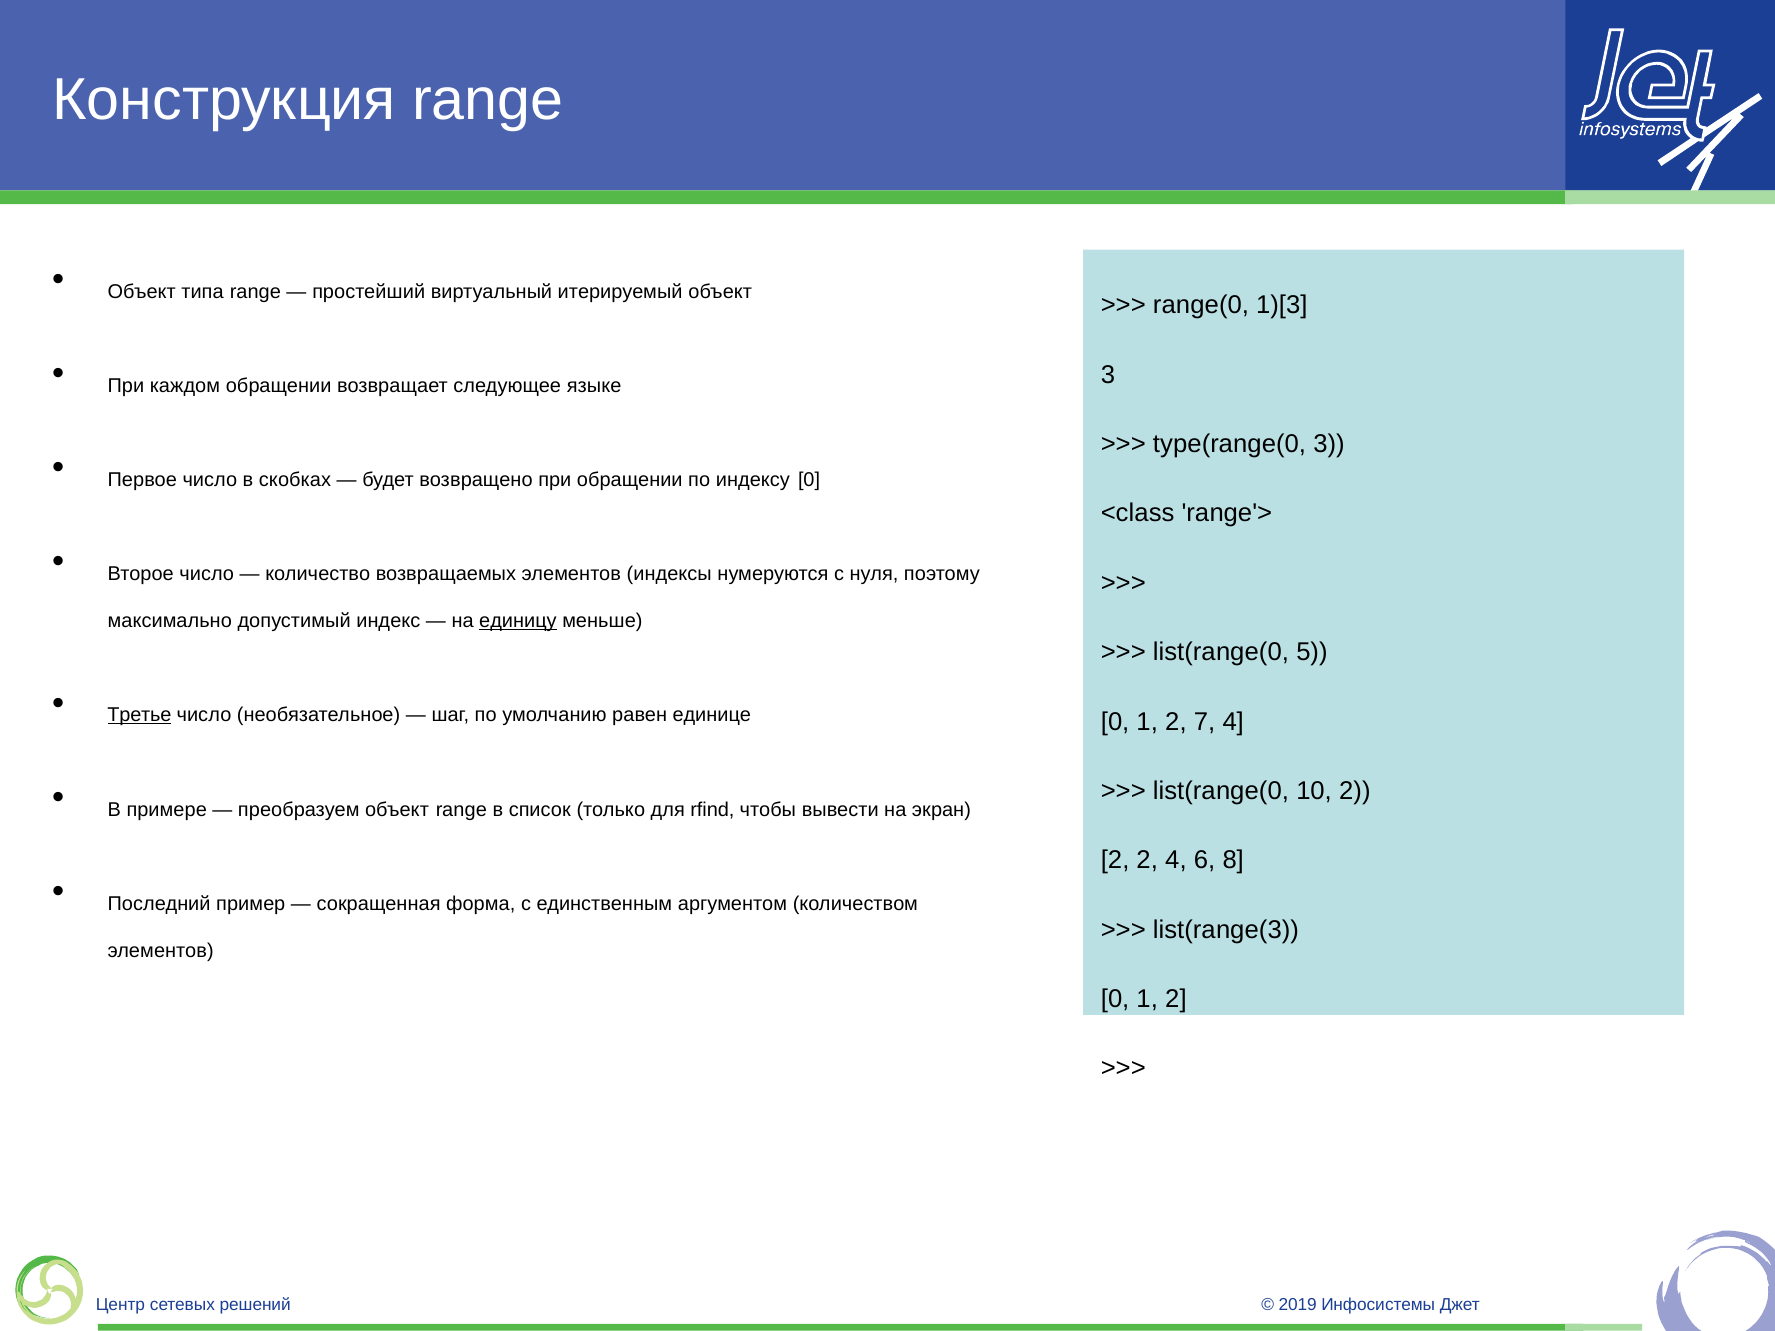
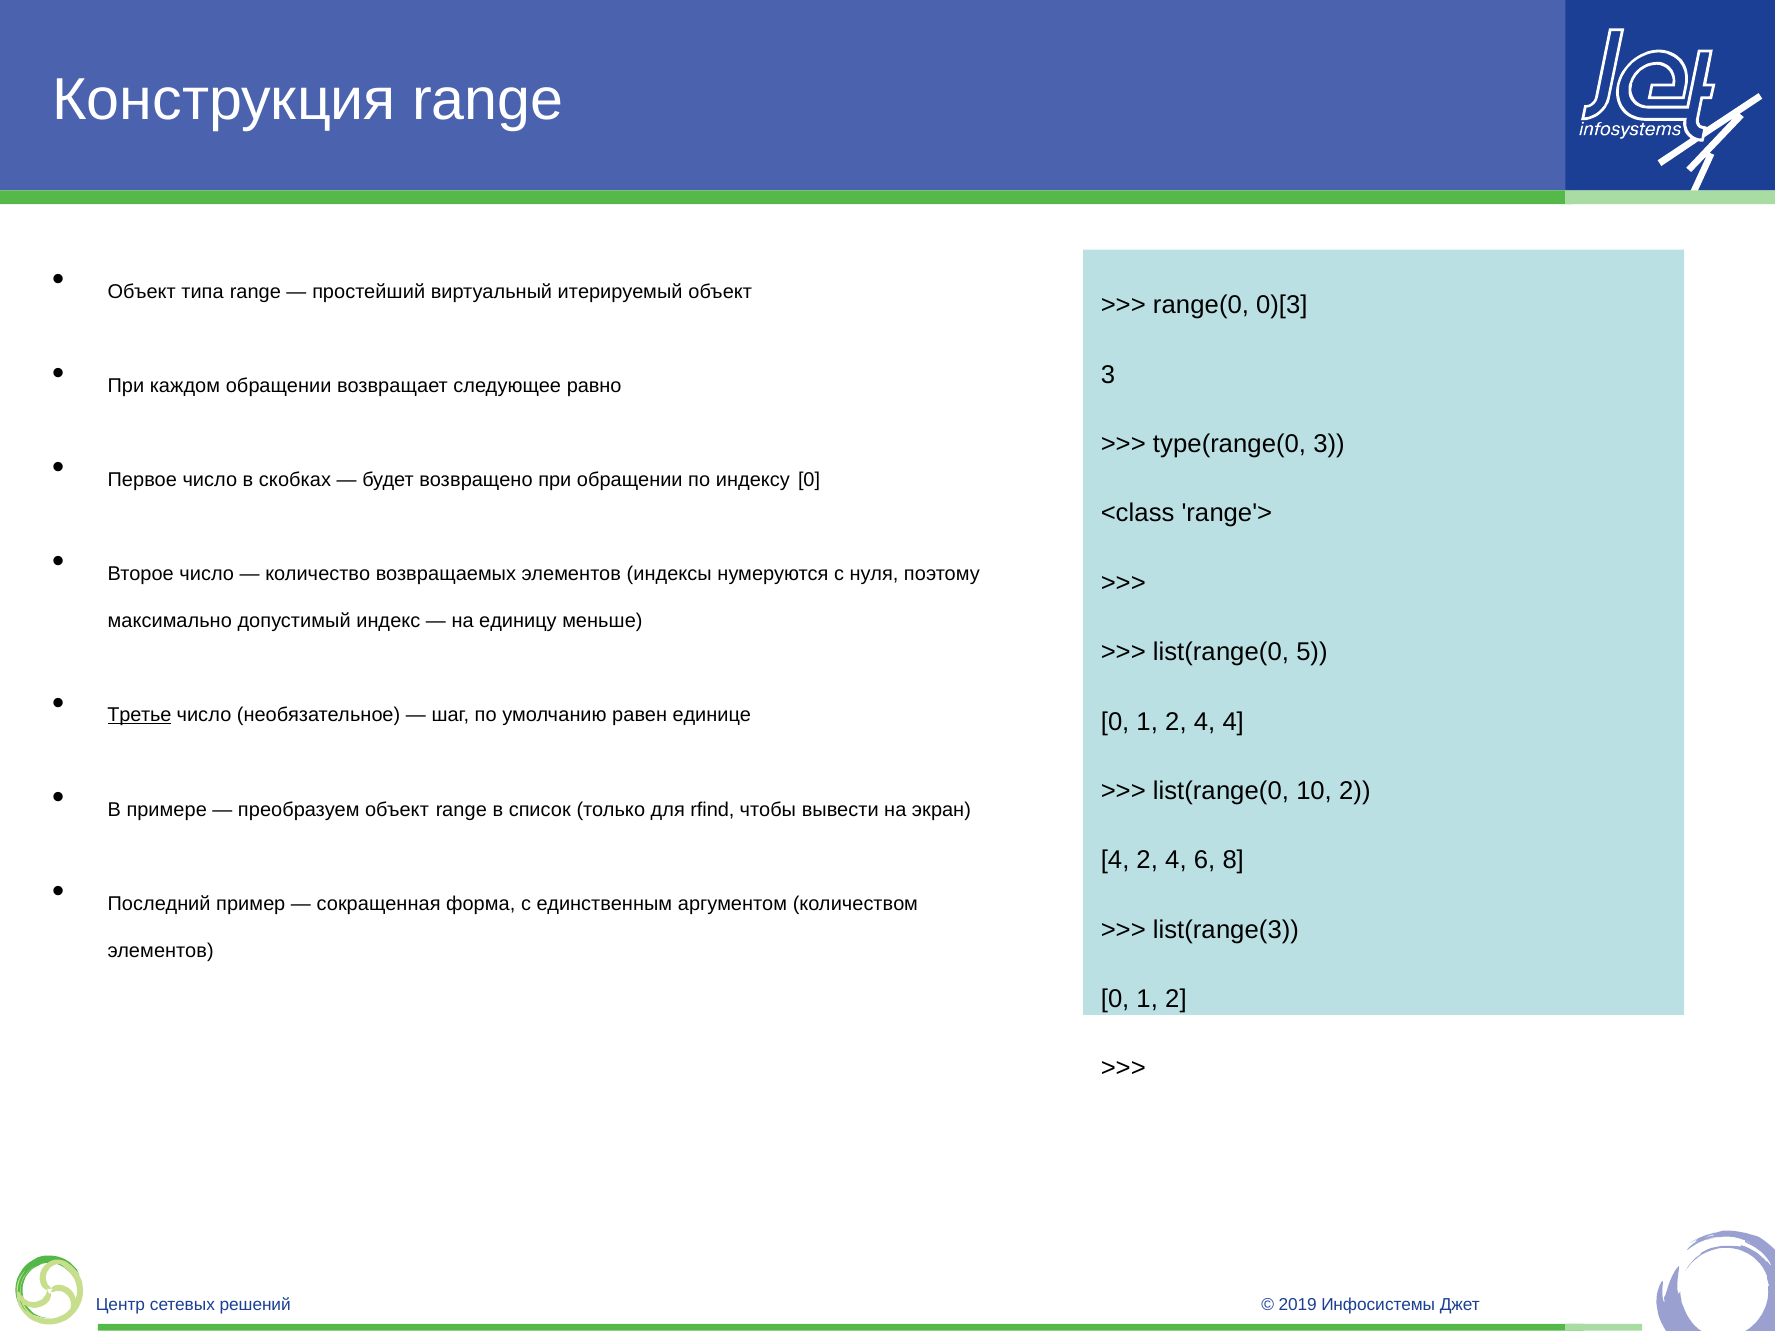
1)[3: 1)[3 -> 0)[3 (1282, 305)
языке: языке -> равно (594, 386)
единицу underline: present -> none (518, 621)
1 2 7: 7 -> 4 (1204, 722)
2: 2 -> 4 (1115, 861)
